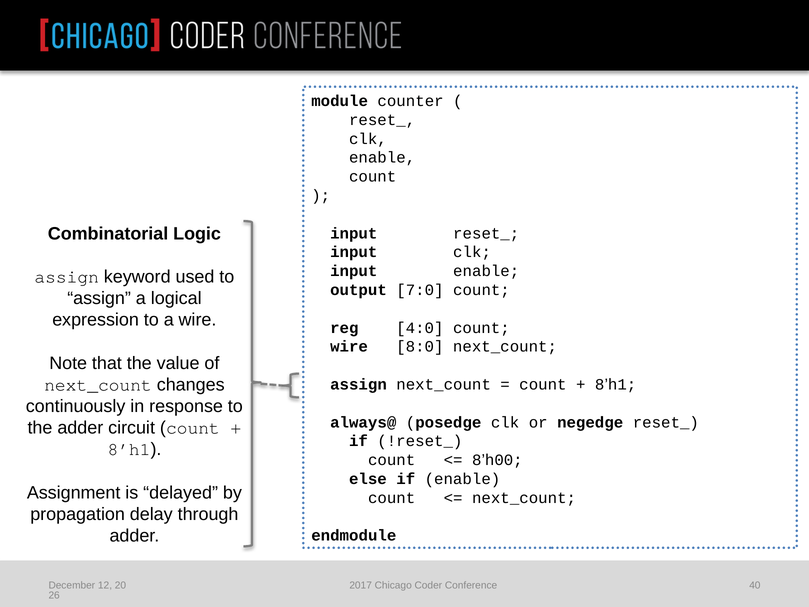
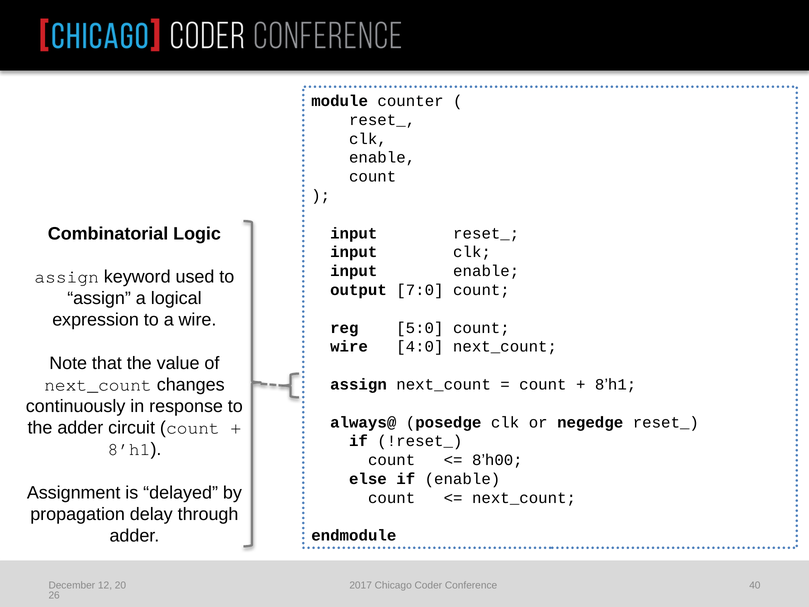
4:0: 4:0 -> 5:0 (420, 328)
8:0: 8:0 -> 4:0 (420, 347)
